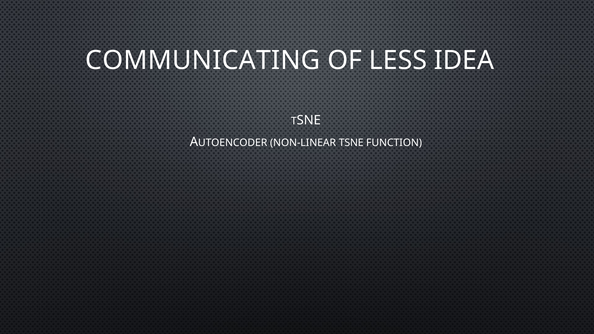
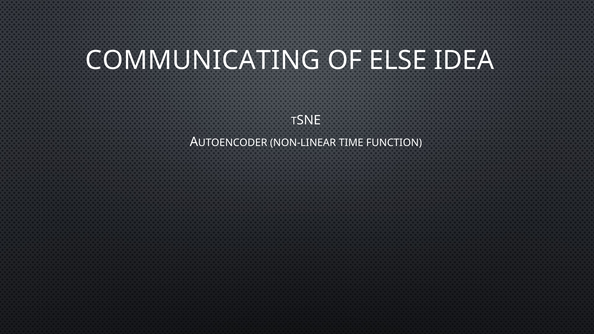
LESS: LESS -> ELSE (398, 60)
TSNE: TSNE -> TIME (351, 143)
